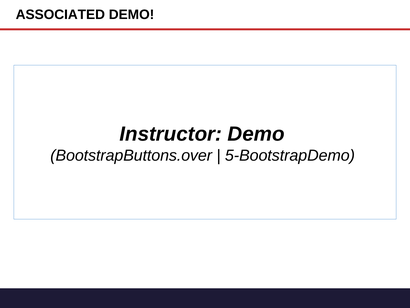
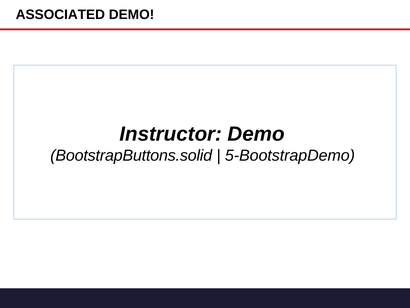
BootstrapButtons.over: BootstrapButtons.over -> BootstrapButtons.solid (131, 155)
